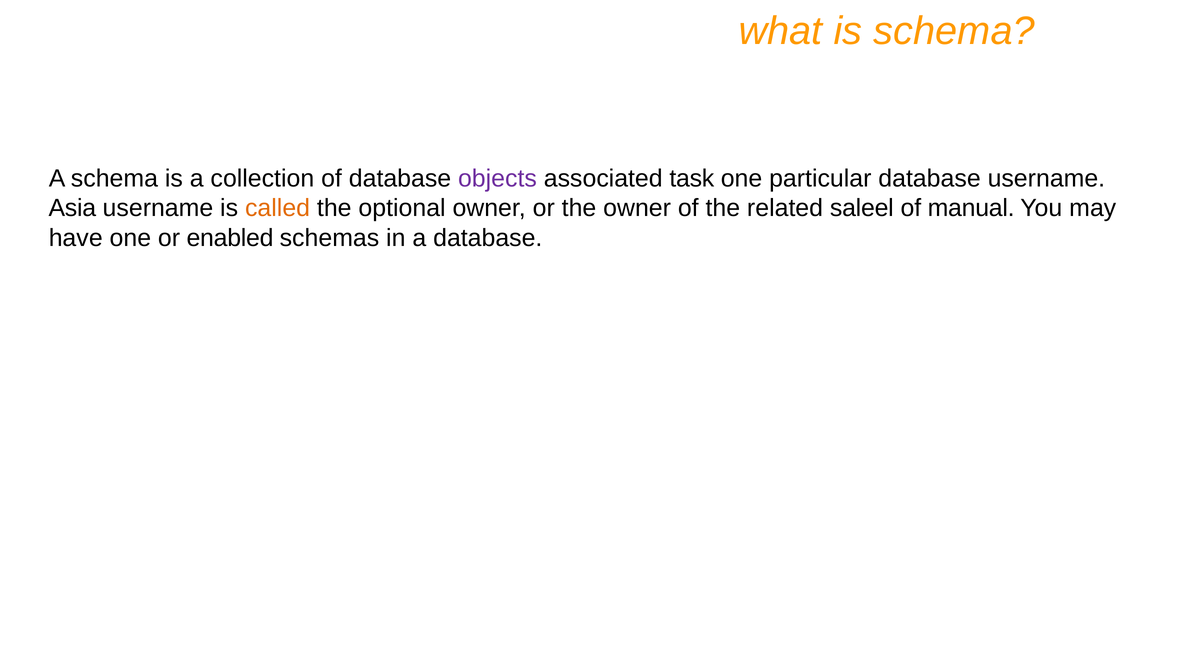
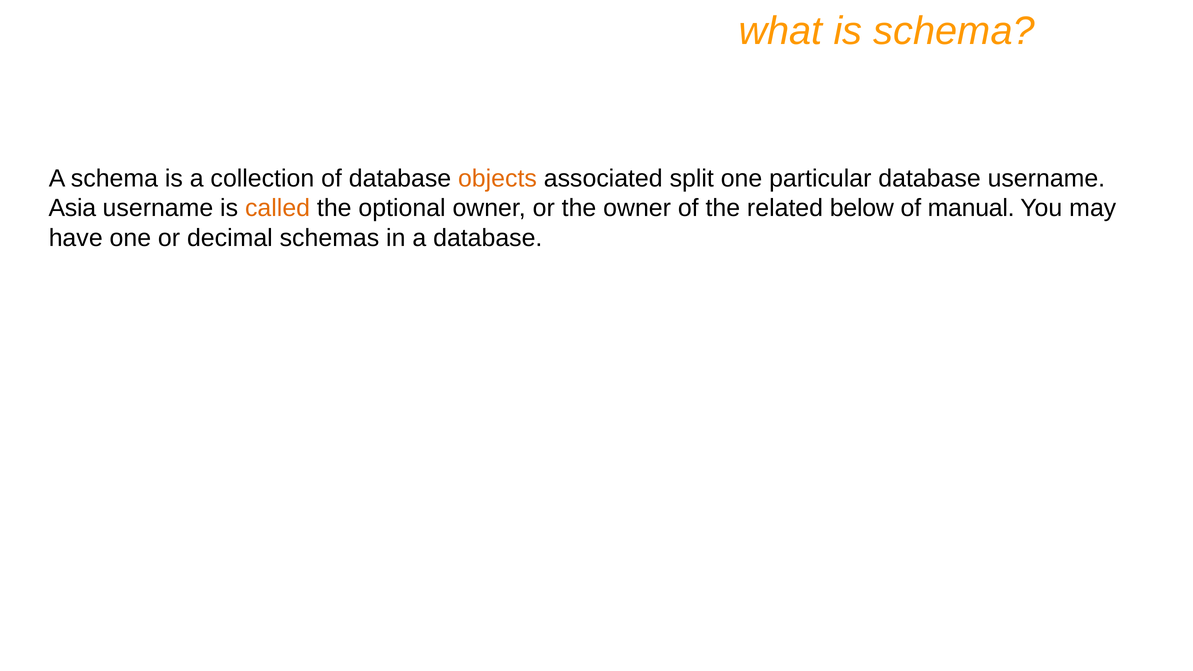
objects colour: purple -> orange (497, 178)
task: task -> split (692, 178)
saleel: saleel -> below (862, 208)
enabled: enabled -> decimal (230, 238)
